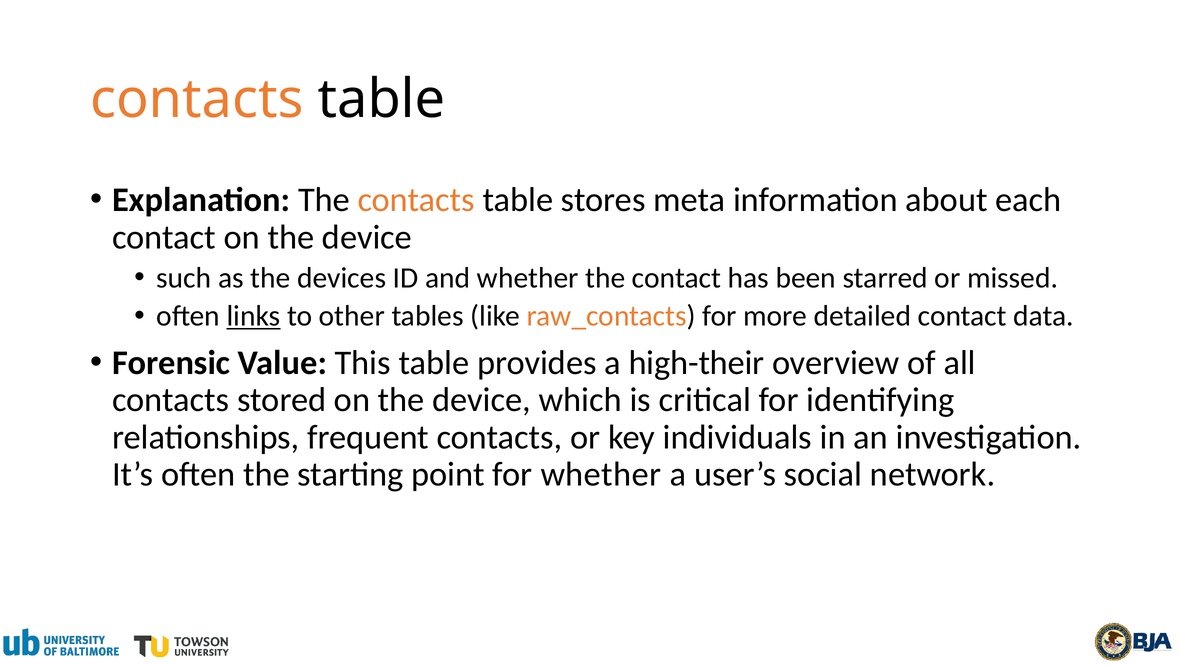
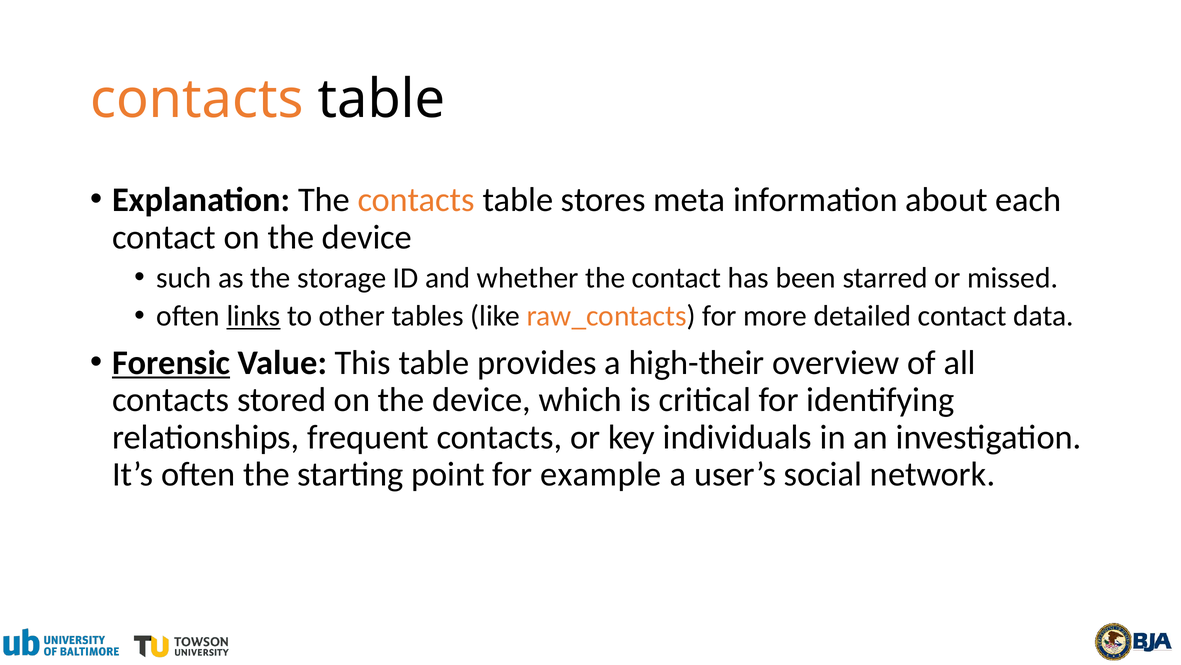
devices: devices -> storage (342, 278)
Forensic underline: none -> present (171, 362)
for whether: whether -> example (601, 474)
